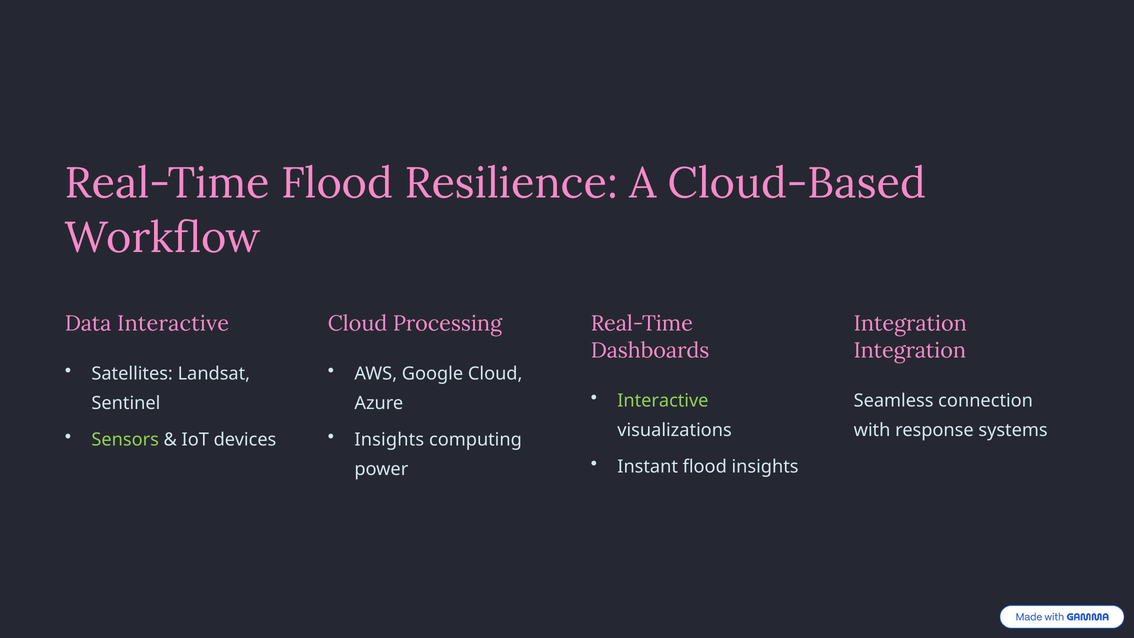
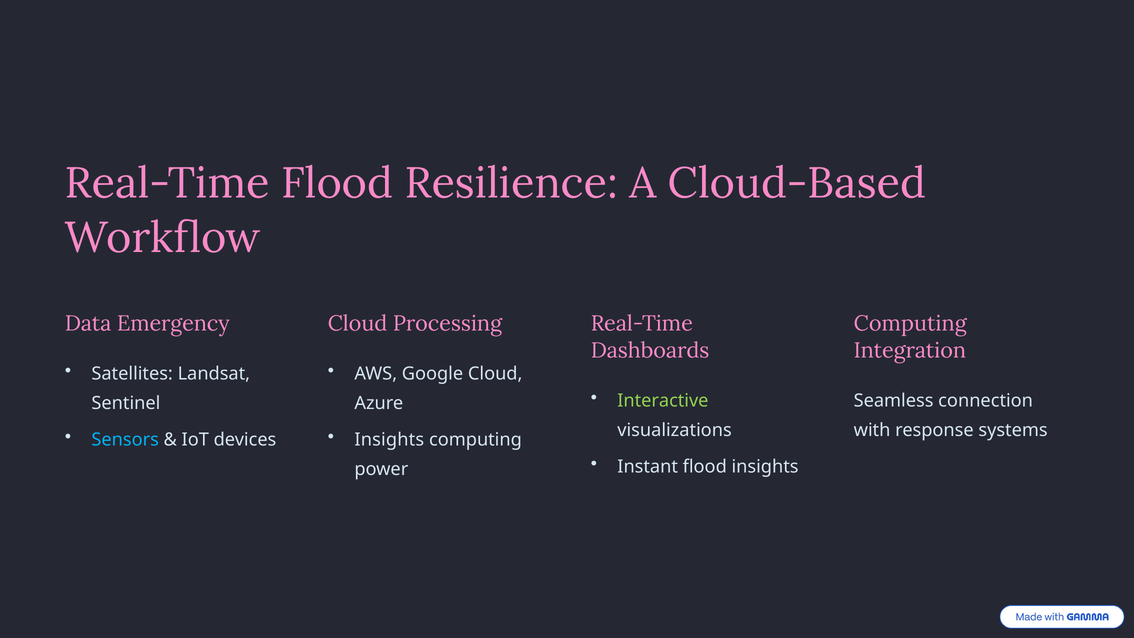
Data Interactive: Interactive -> Emergency (173, 323)
Integration: Integration -> Computing (910, 324)
Sensors colour: light green -> light blue (125, 439)
